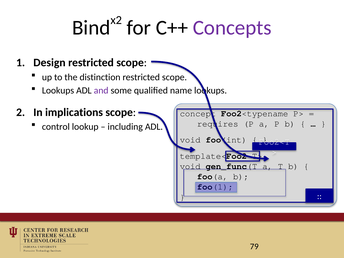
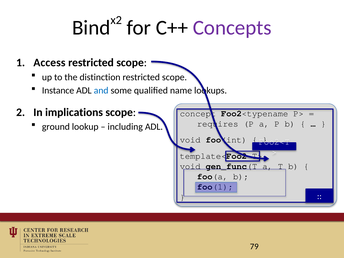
Design: Design -> Access (49, 63)
Lookups: Lookups -> Instance (58, 90)
and colour: purple -> blue (101, 90)
control: control -> ground (56, 127)
